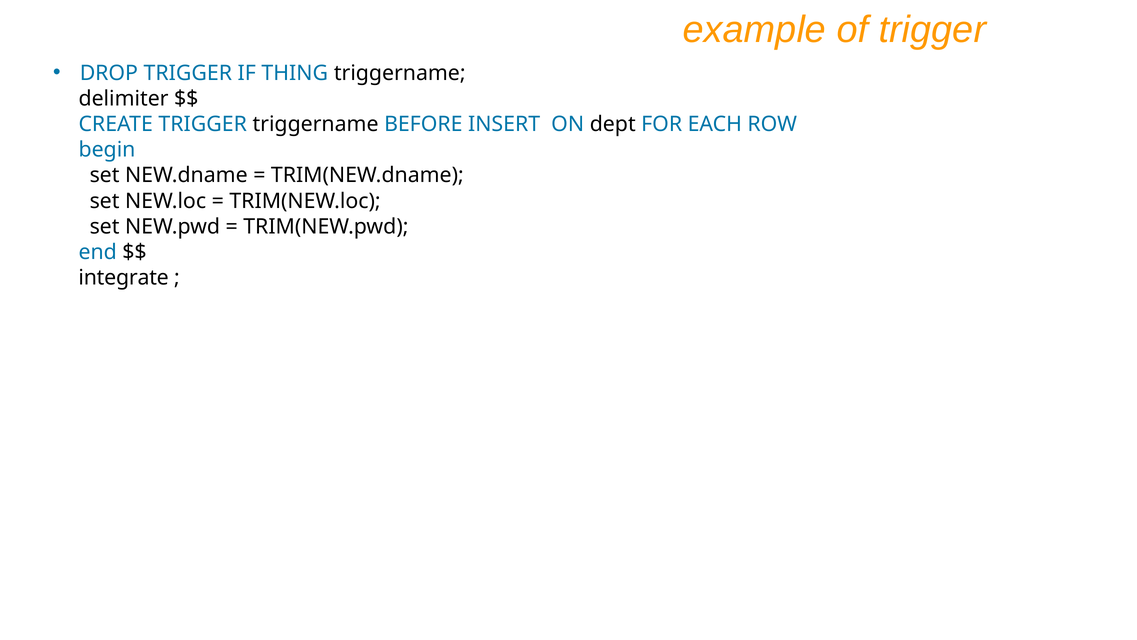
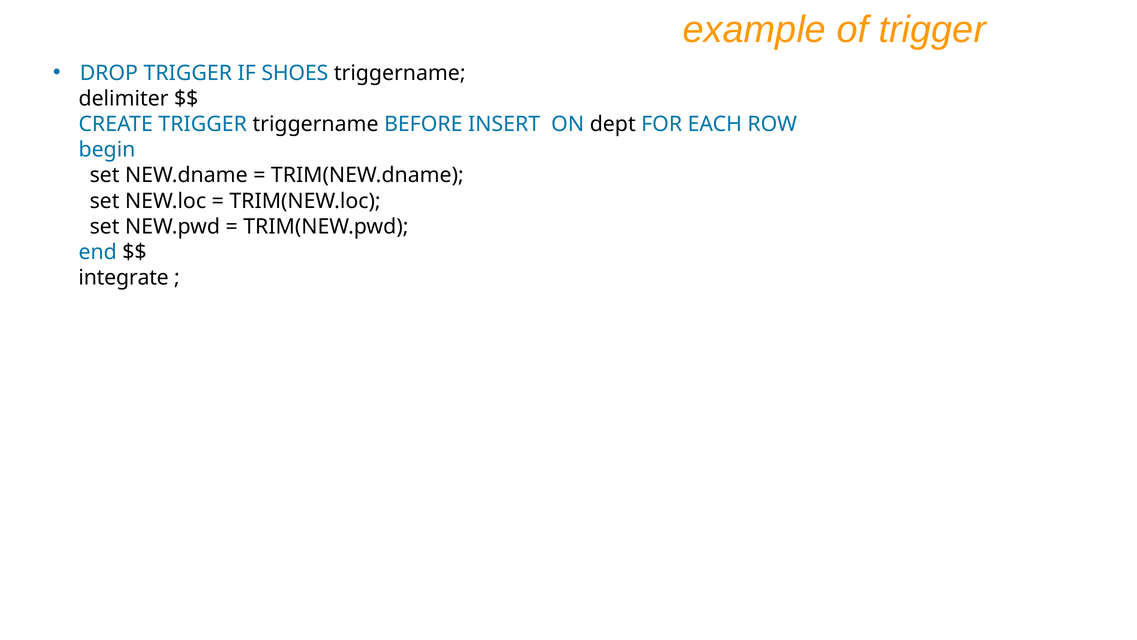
THING: THING -> SHOES (295, 73)
